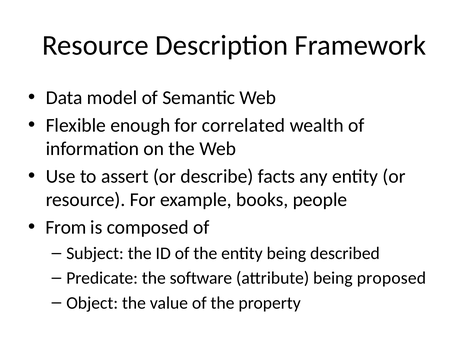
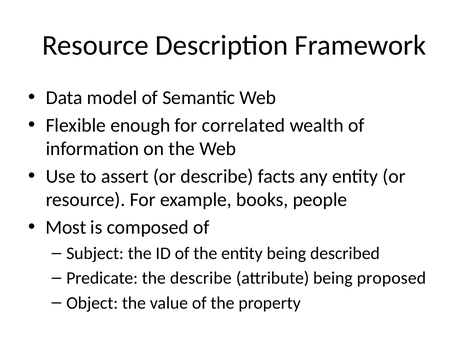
From: From -> Most (66, 227)
the software: software -> describe (201, 278)
